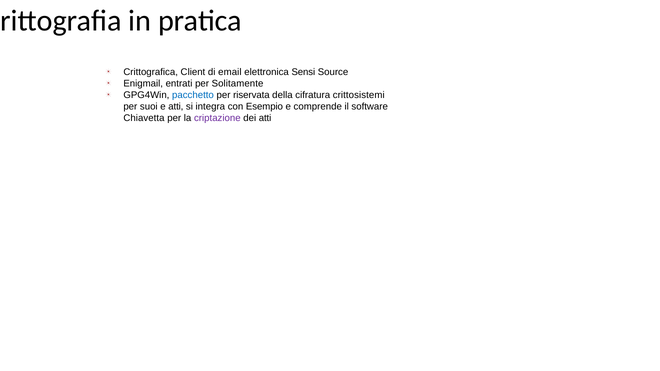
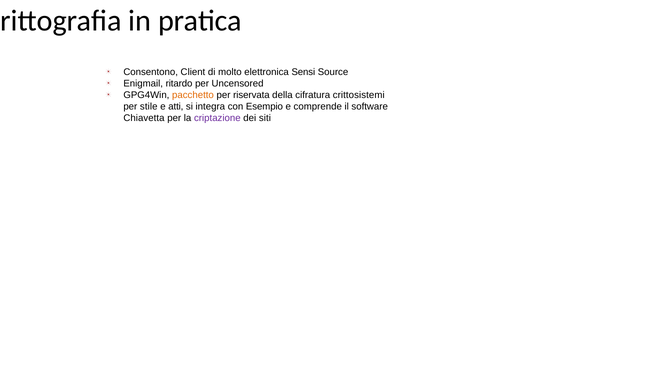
Crittografica: Crittografica -> Consentono (151, 72)
email: email -> molto (230, 72)
entrati: entrati -> ritardo (179, 84)
Solitamente: Solitamente -> Uncensored (238, 84)
pacchetto colour: blue -> orange (193, 95)
suoi: suoi -> stile (149, 107)
dei atti: atti -> siti (265, 118)
